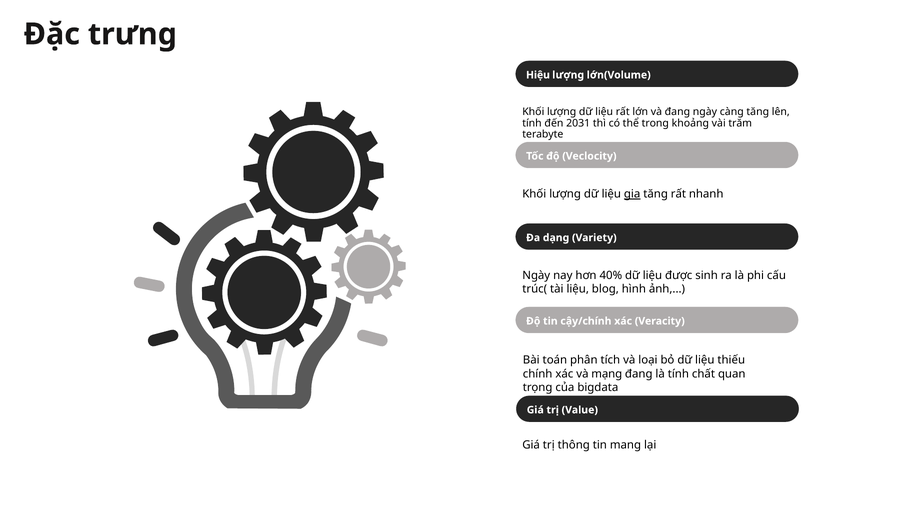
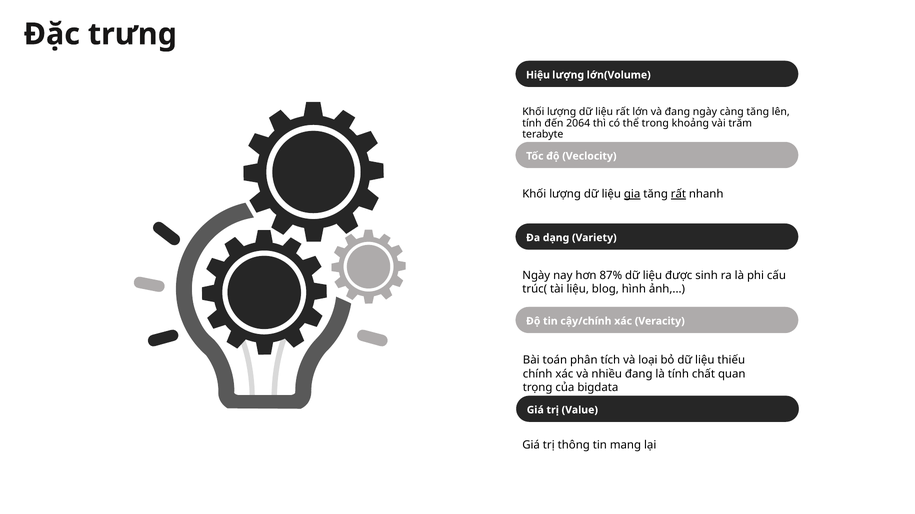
2031: 2031 -> 2064 (578, 123)
rất underline: none -> present (678, 194)
40%: 40% -> 87% (611, 276)
mạng: mạng -> nhiều (607, 374)
